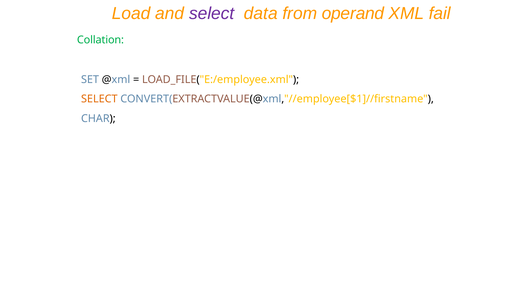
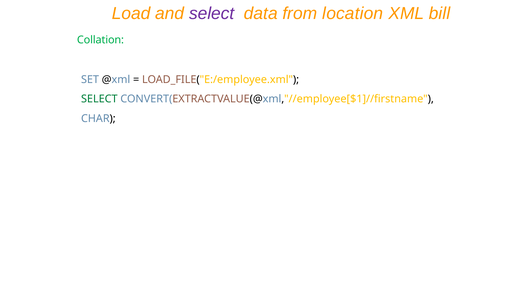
operand: operand -> location (353, 14)
fail: fail -> bill (440, 14)
SELECT colour: orange -> green (99, 99)
